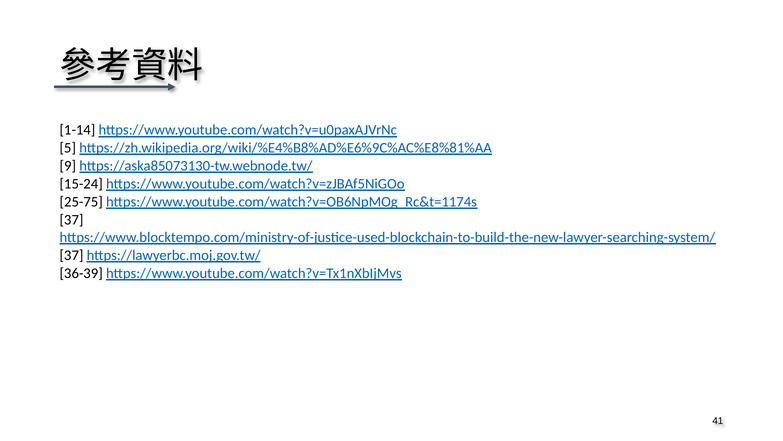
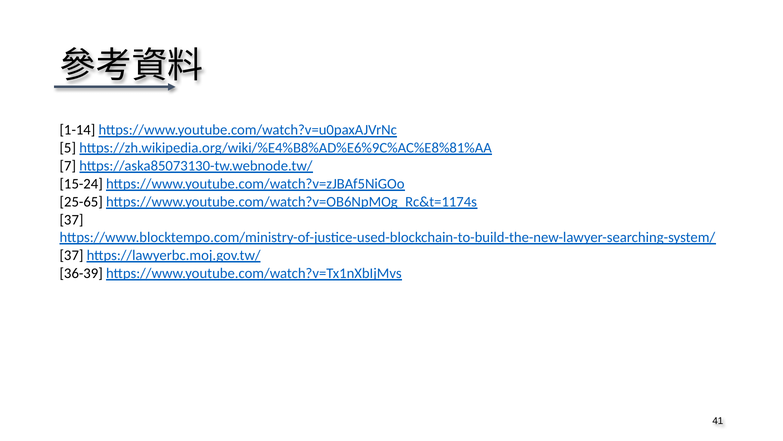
9: 9 -> 7 (68, 166)
25-75: 25-75 -> 25-65 (81, 202)
